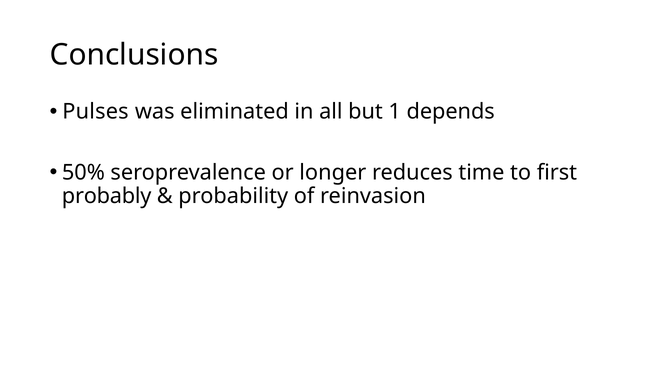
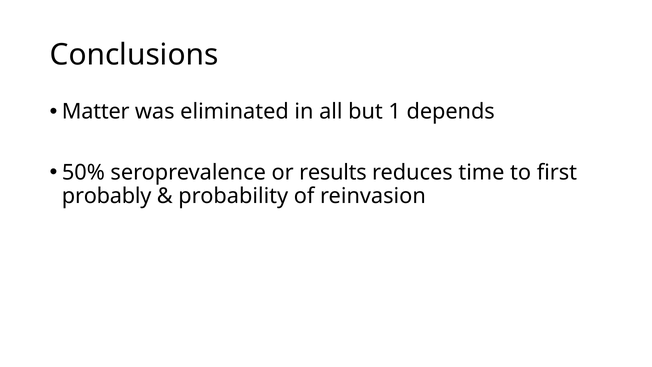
Pulses: Pulses -> Matter (96, 112)
longer: longer -> results (333, 172)
